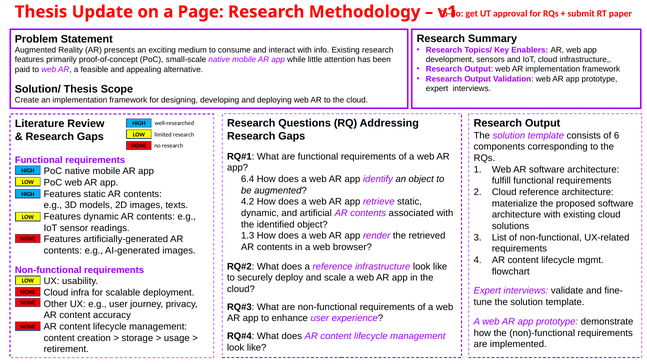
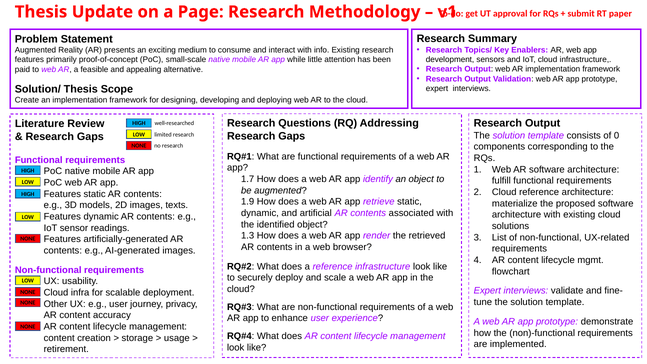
6: 6 -> 0 (617, 135)
6.4: 6.4 -> 1.7 (248, 179)
4.2: 4.2 -> 1.9 (248, 202)
